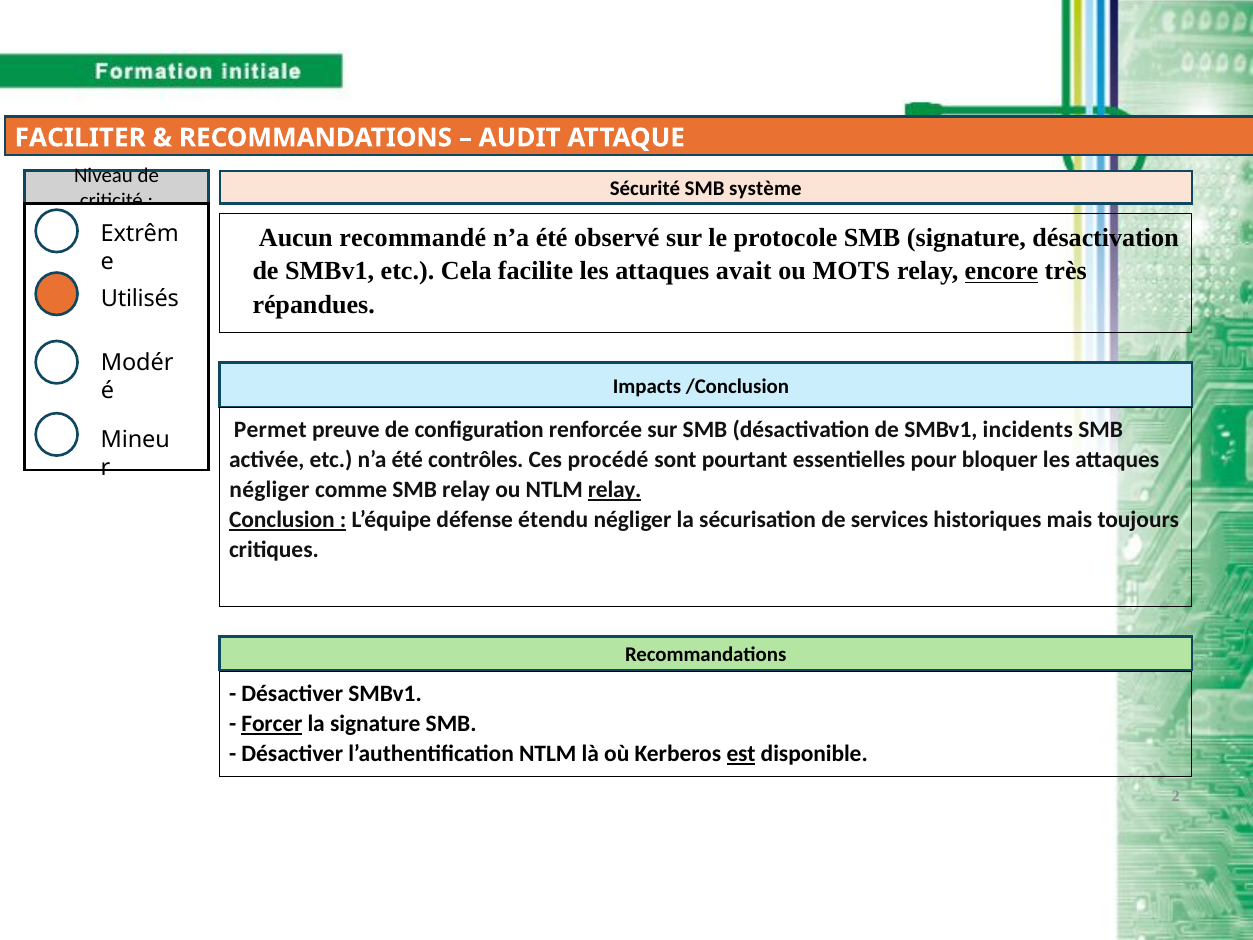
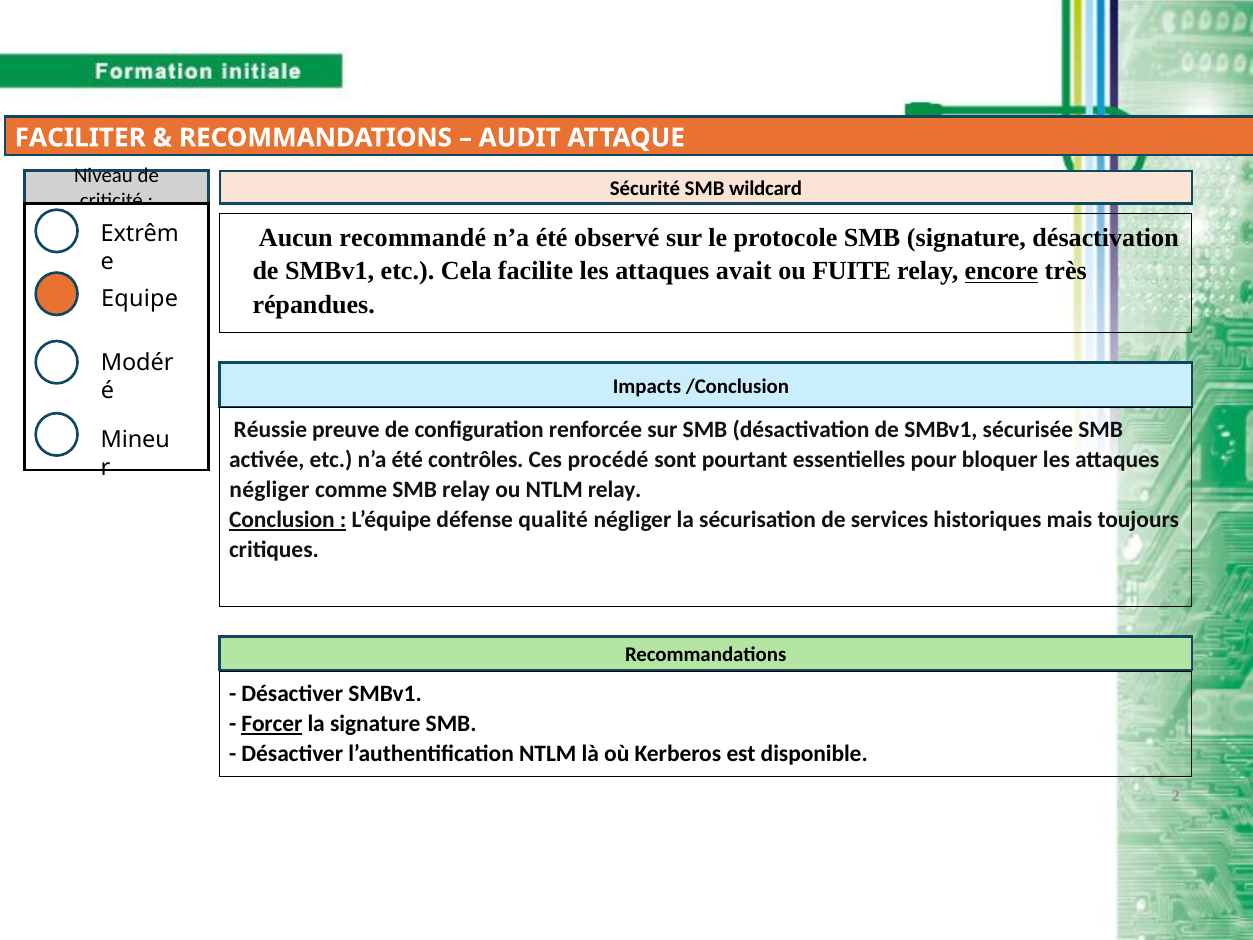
système: système -> wildcard (766, 189)
MOTS: MOTS -> FUITE (852, 271)
Utilisés: Utilisés -> Equipe (140, 299)
Permet: Permet -> Réussie (270, 430)
incidents: incidents -> sécurisée (1028, 430)
relay underline: present -> none (615, 490)
étendu: étendu -> qualité (553, 520)
est underline: present -> none (741, 754)
